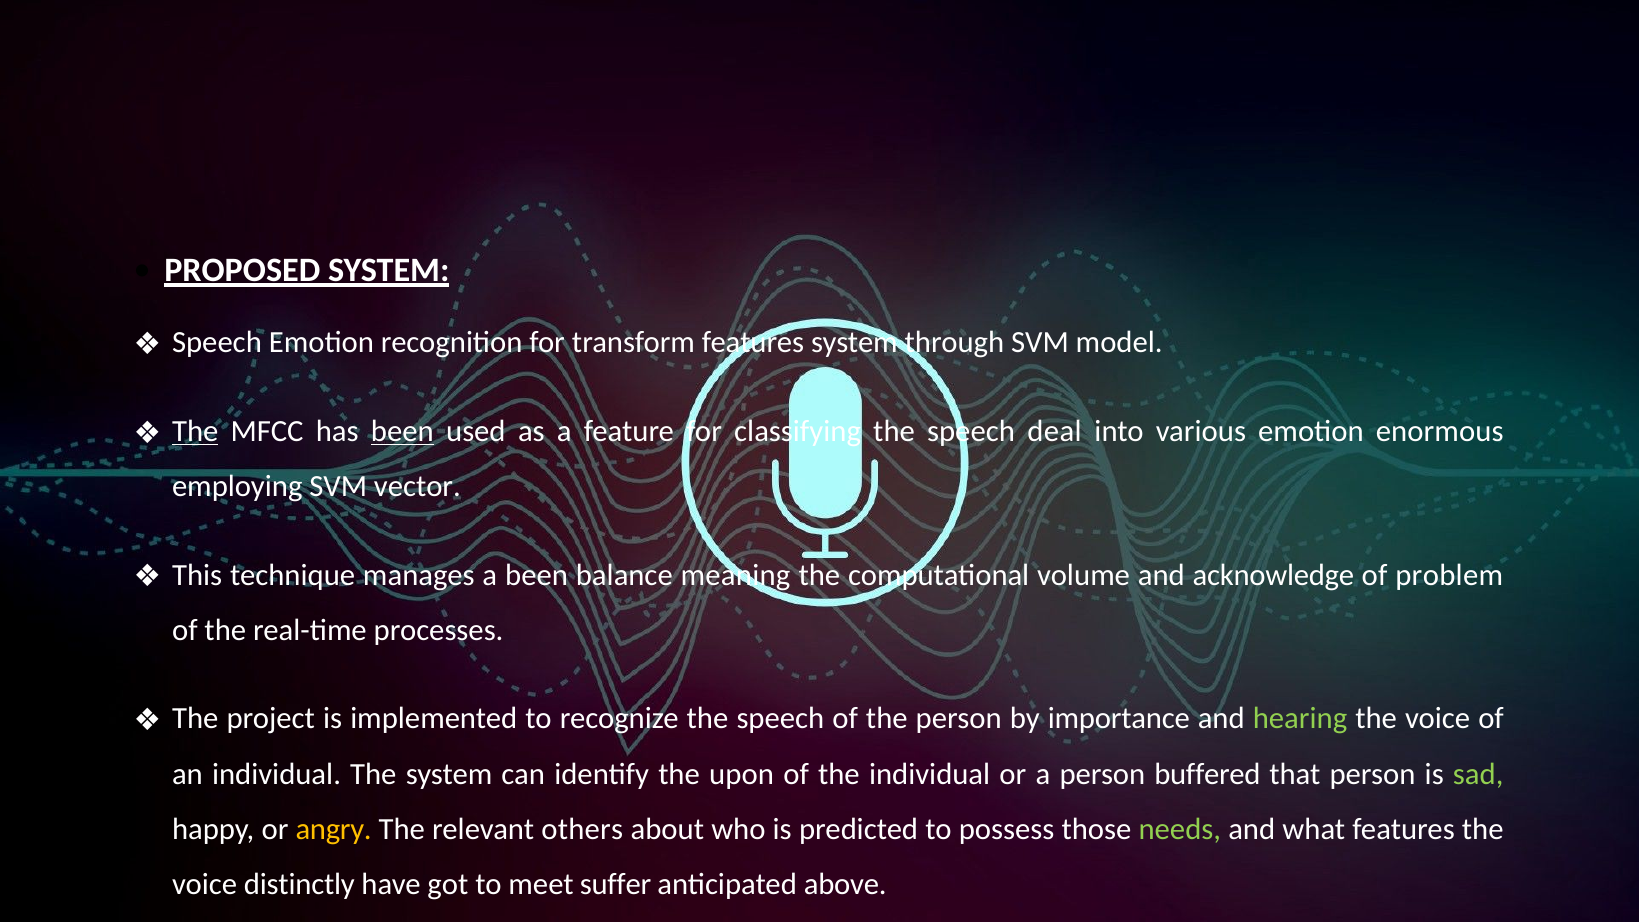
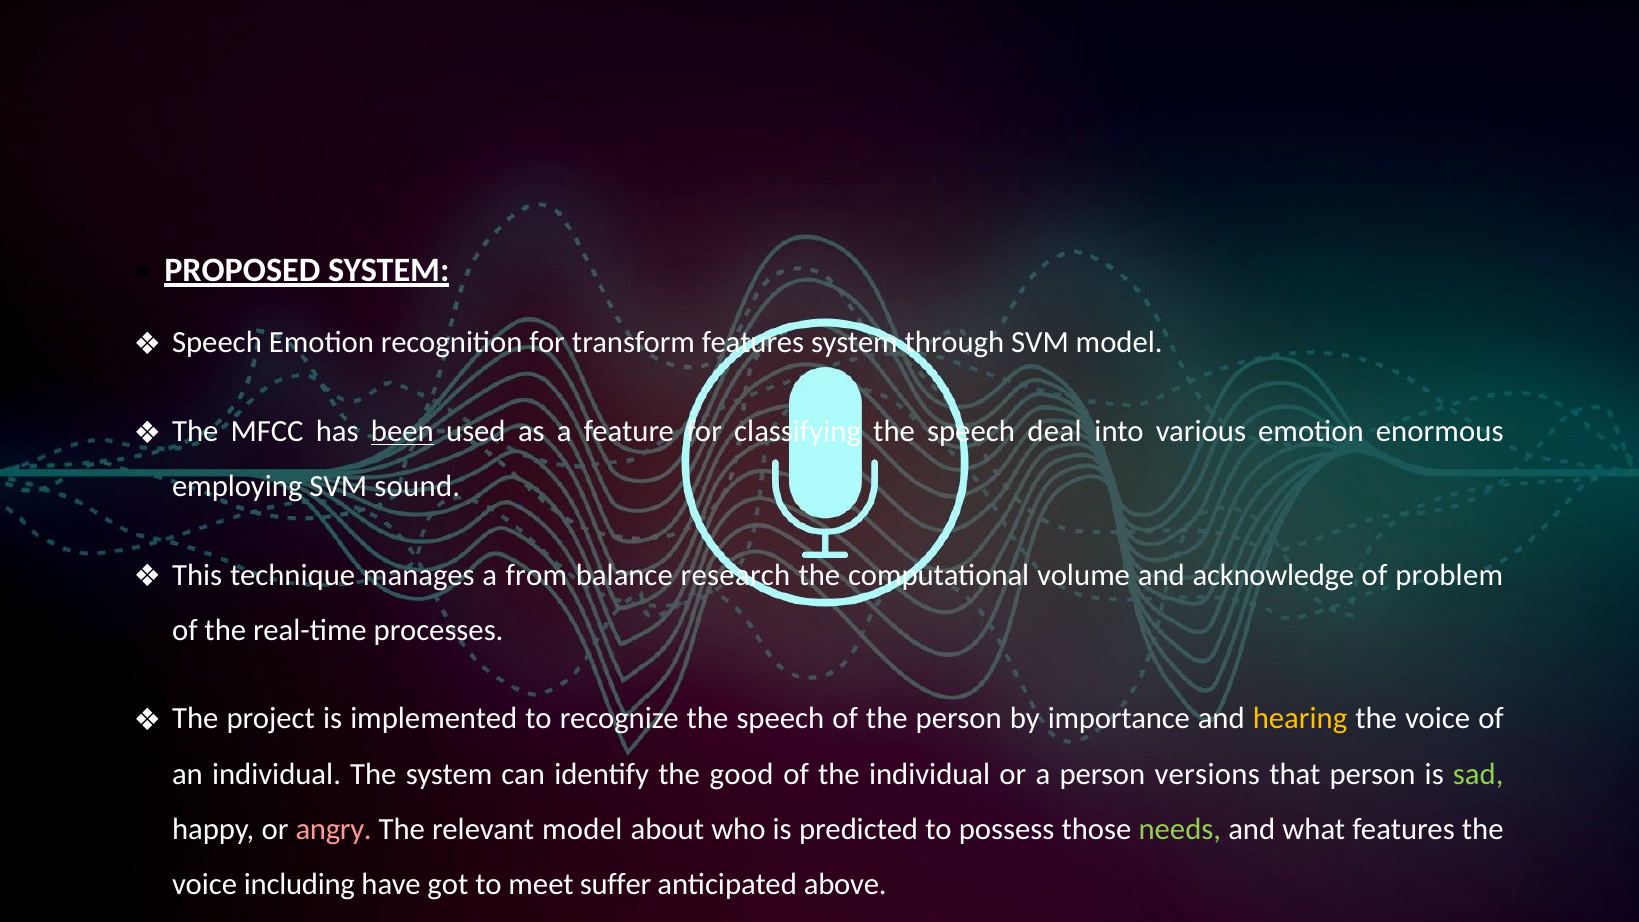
The underline: present -> none (195, 431)
vector: vector -> sound (417, 486)
a been: been -> from (536, 575)
meaning: meaning -> research (736, 575)
hearing colour: light green -> yellow (1300, 719)
upon: upon -> good (742, 774)
buffered: buffered -> versions (1207, 774)
angry colour: yellow -> pink (334, 829)
relevant others: others -> model (582, 829)
distinctly: distinctly -> including (299, 885)
